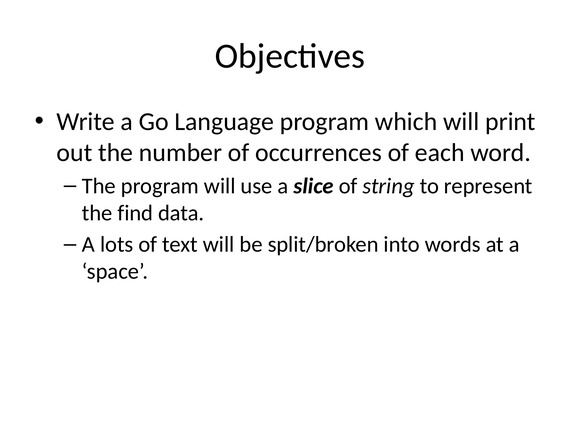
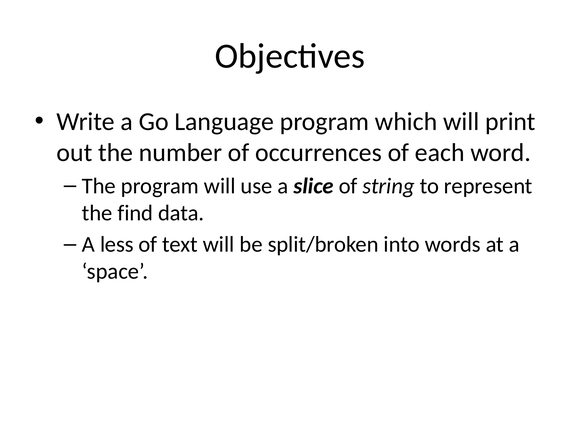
lots: lots -> less (117, 244)
